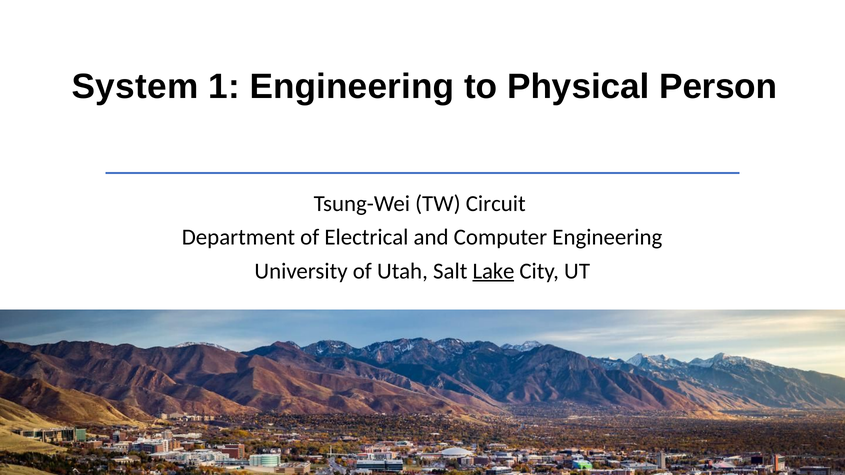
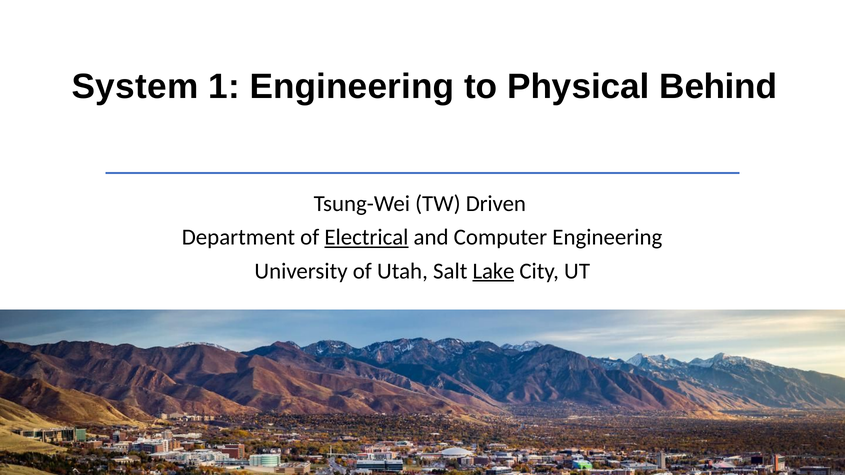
Person: Person -> Behind (718, 87)
Circuit: Circuit -> Driven (496, 204)
Electrical underline: none -> present (366, 238)
